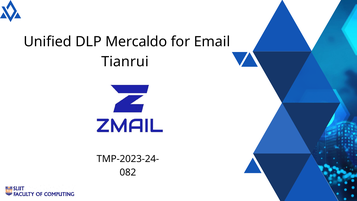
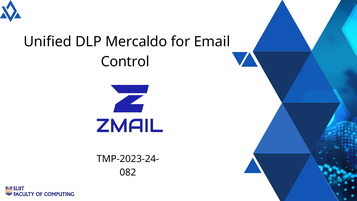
Tianrui: Tianrui -> Control (125, 62)
